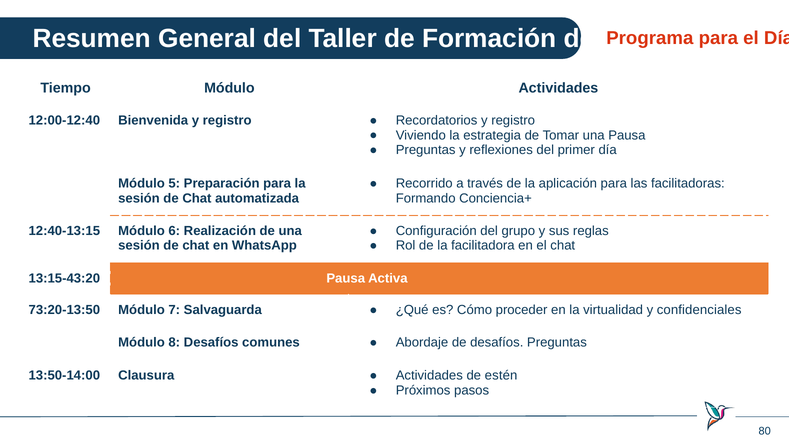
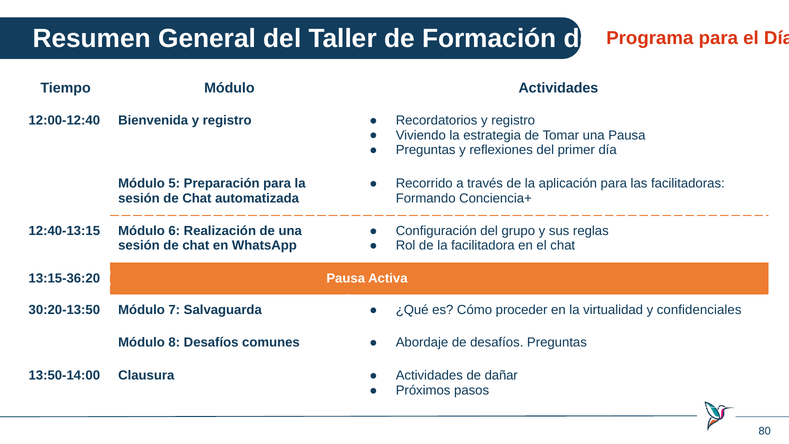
13:15-43:20: 13:15-43:20 -> 13:15-36:20 (64, 278)
73:20-13:50: 73:20-13:50 -> 30:20-13:50 (64, 310)
estén: estén -> dañar (501, 375)
